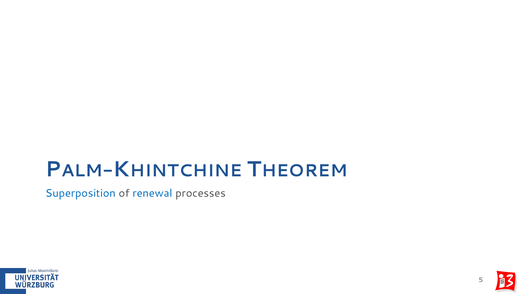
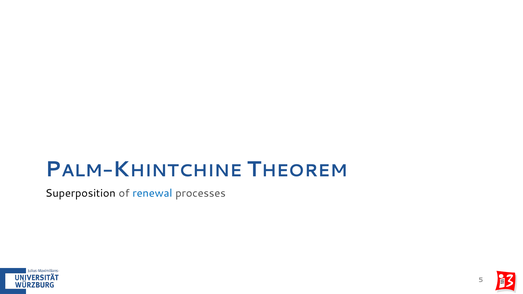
Superposition colour: blue -> black (80, 193)
